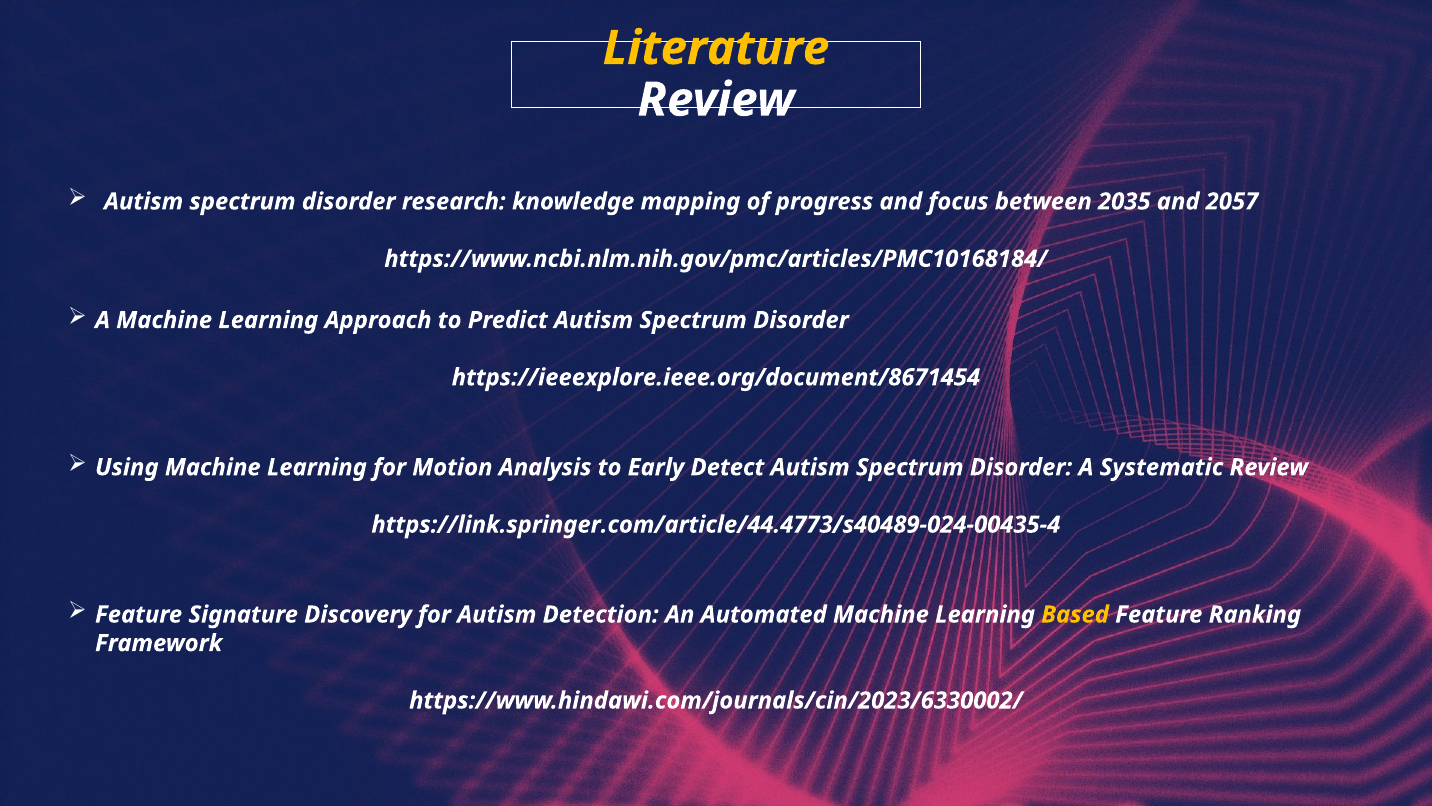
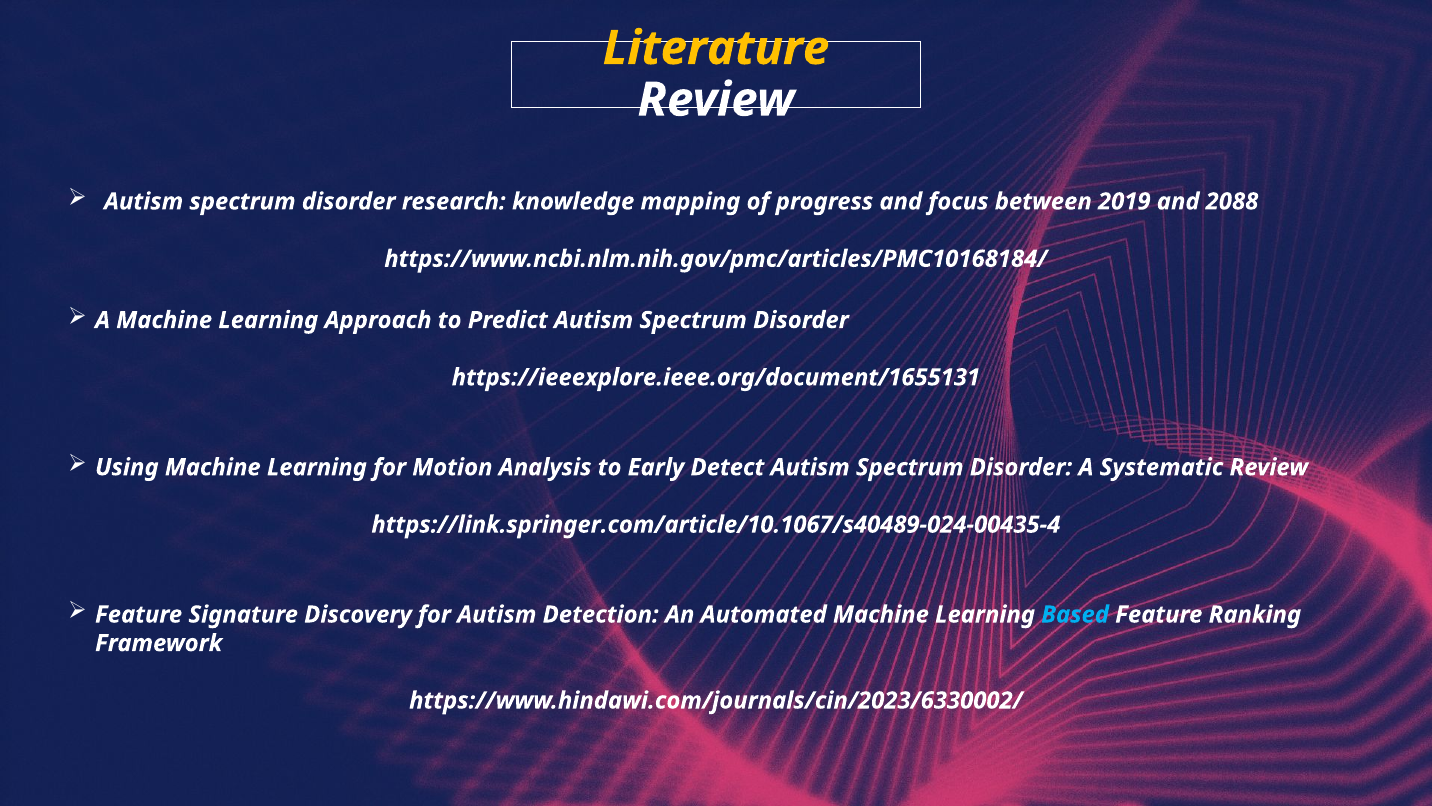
2035: 2035 -> 2019 (1124, 201)
2057: 2057 -> 2088 (1232, 201)
https://ieeexplore.ieee.org/document/8671454: https://ieeexplore.ieee.org/document/8671454 -> https://ieeexplore.ieee.org/document/1655131 (716, 377)
https://link.springer.com/article/44.4773/s40489-024-00435-4: https://link.springer.com/article/44.4773/s40489-024-00435-4 -> https://link.springer.com/article/10.1067/s40489-024-00435-4 (716, 524)
Based colour: yellow -> light blue (1075, 614)
